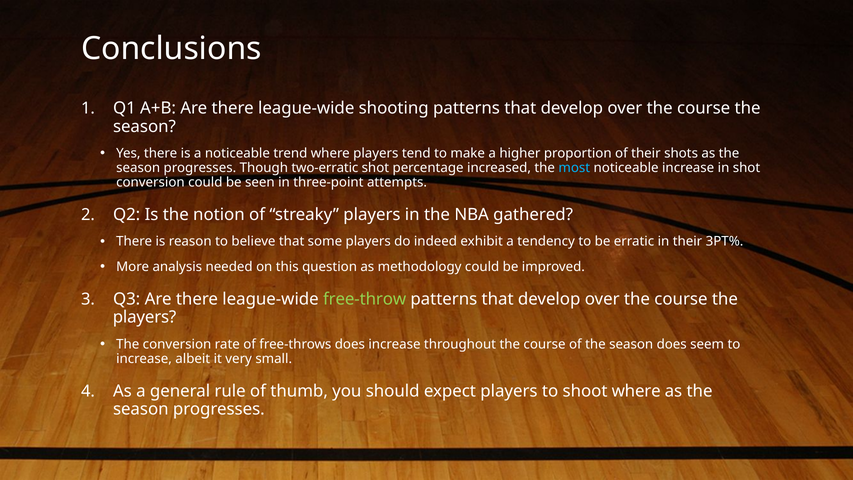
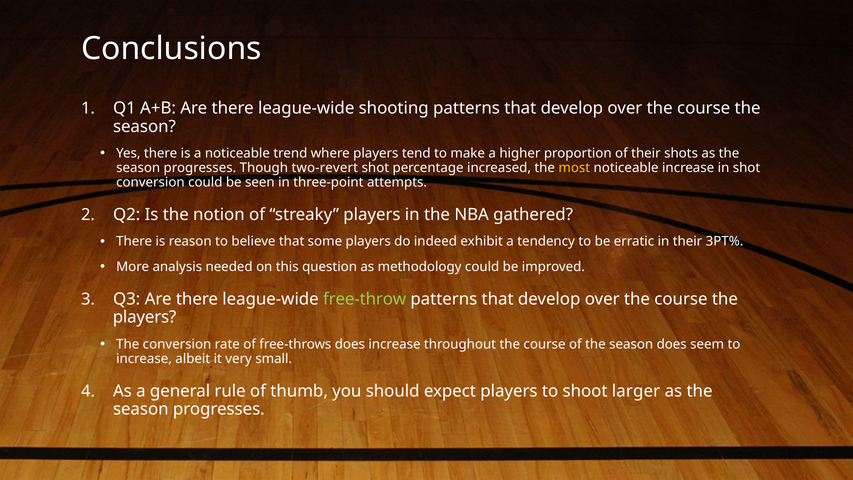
two-erratic: two-erratic -> two-revert (325, 168)
most colour: light blue -> yellow (574, 168)
shoot where: where -> larger (636, 391)
